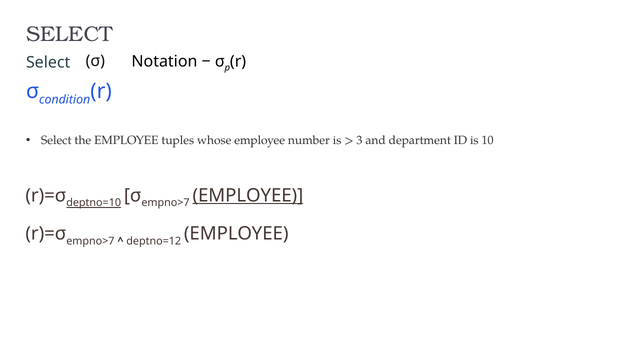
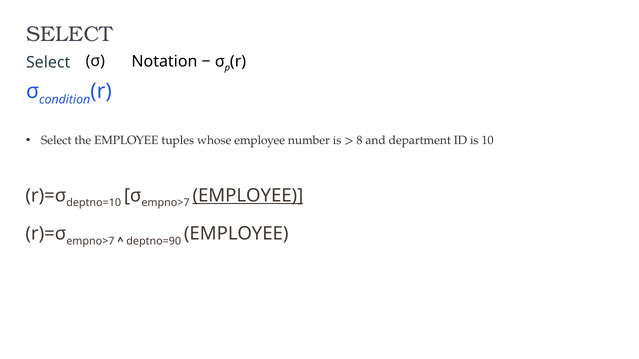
3: 3 -> 8 (359, 141)
deptno=10 underline: present -> none (94, 203)
deptno=12: deptno=12 -> deptno=90 (154, 241)
